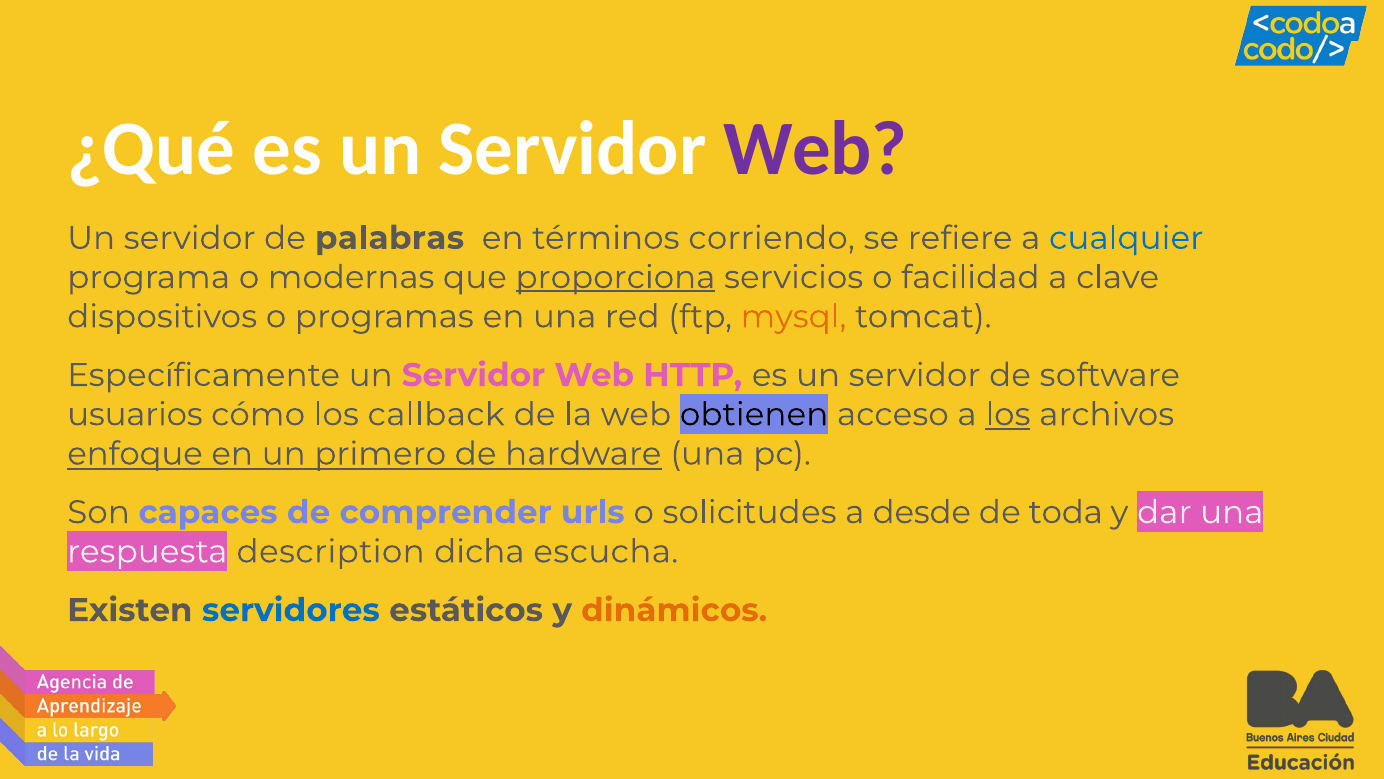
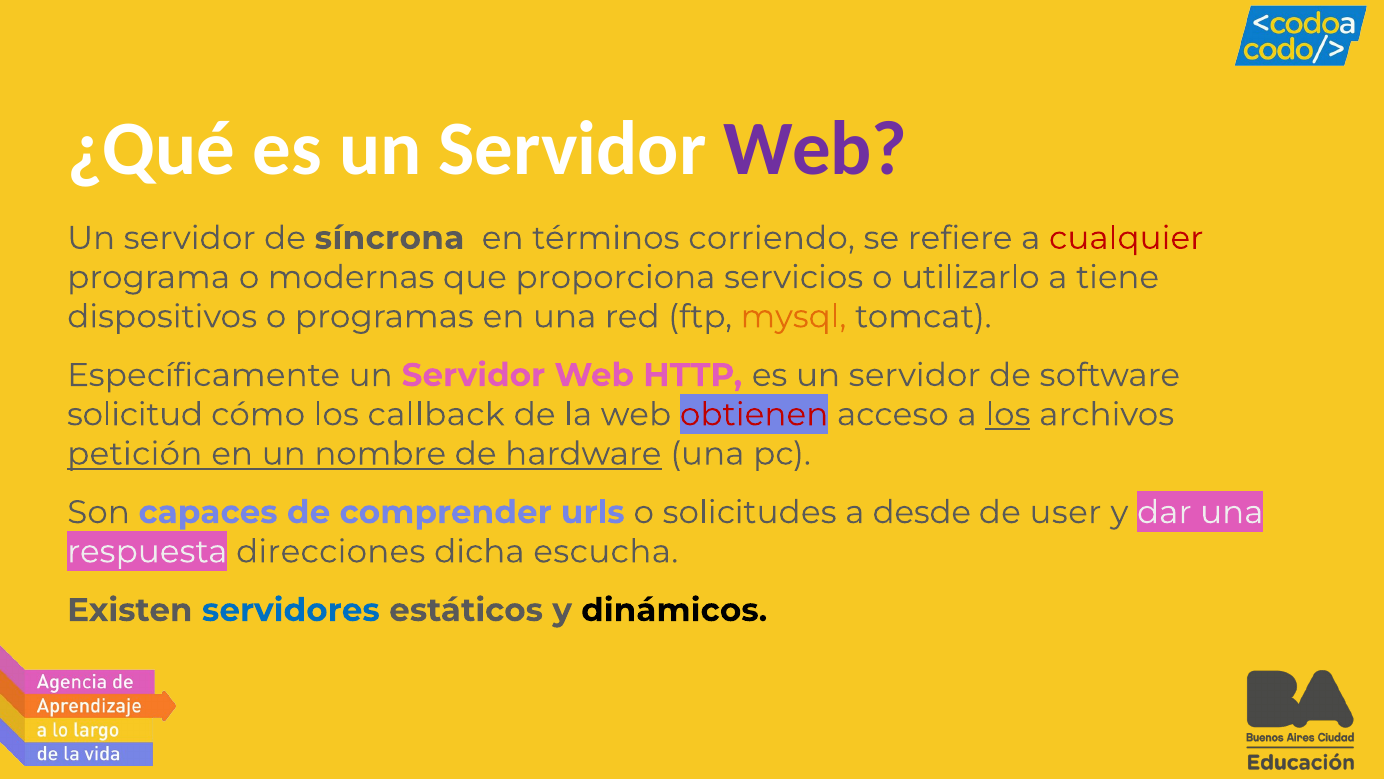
palabras: palabras -> síncrona (390, 238)
cualquier colour: blue -> red (1126, 238)
proporciona underline: present -> none (615, 277)
facilidad: facilidad -> utilizarlo (970, 277)
clave: clave -> tiene (1118, 277)
usuarios: usuarios -> solicitud (135, 414)
obtienen colour: black -> red (754, 414)
enfoque: enfoque -> petición (135, 454)
primero: primero -> nombre (380, 454)
toda: toda -> user (1065, 512)
description: description -> direcciones (331, 551)
dinámicos colour: orange -> black (674, 610)
